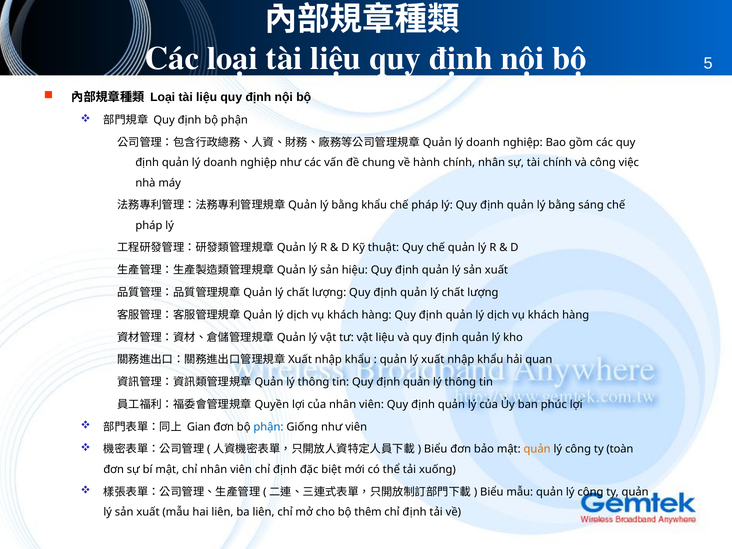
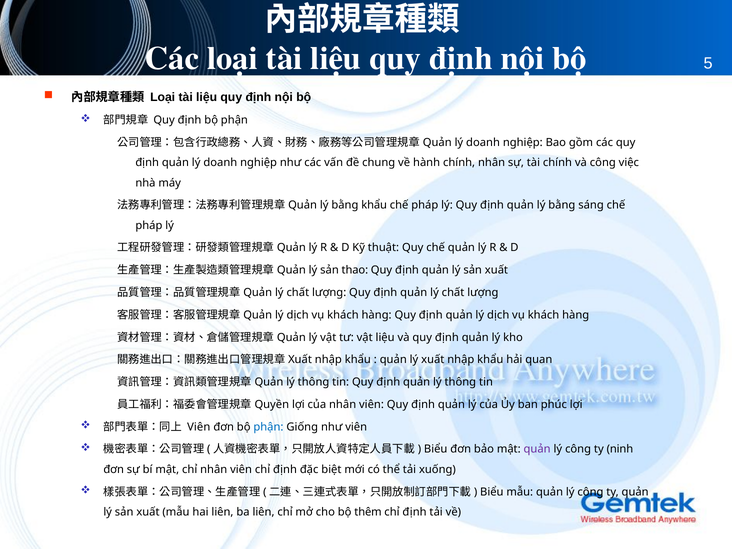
hiệu: hiệu -> thao (355, 270)
Gian: Gian -> Viên (199, 427)
quản colour: orange -> purple (537, 449)
toàn: toàn -> ninh (620, 449)
